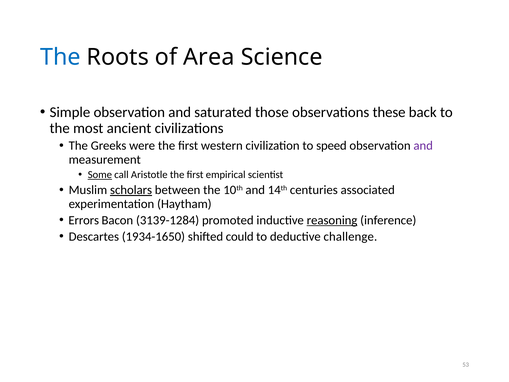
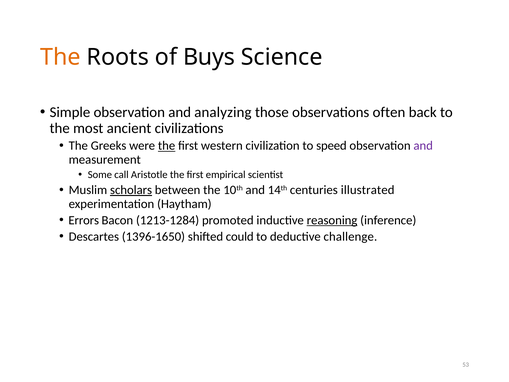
The colour: blue -> orange (60, 57)
Area: Area -> Buys (209, 57)
saturated: saturated -> analyzing (223, 112)
these: these -> often (389, 112)
the underline: none -> present (167, 146)
Some underline: present -> none (100, 175)
associated: associated -> illustrated (368, 190)
3139-1284: 3139-1284 -> 1213-1284 (168, 220)
1934-1650: 1934-1650 -> 1396-1650 (153, 236)
